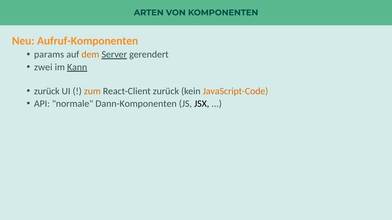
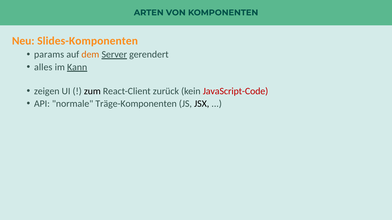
Aufruf-Komponenten: Aufruf-Komponenten -> Slides-Komponenten (88, 41)
zwei: zwei -> alles (43, 67)
zurück: zurück -> zeigen (47, 91)
zum colour: orange -> black (92, 91)
JavaScript-Code colour: orange -> red (235, 91)
Dann-Komponenten: Dann-Komponenten -> Träge-Komponenten (136, 104)
